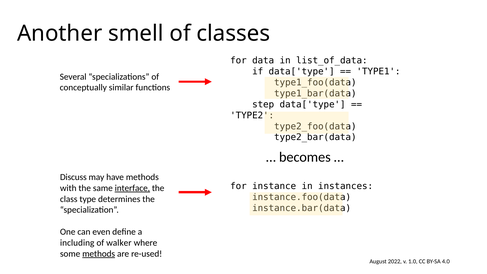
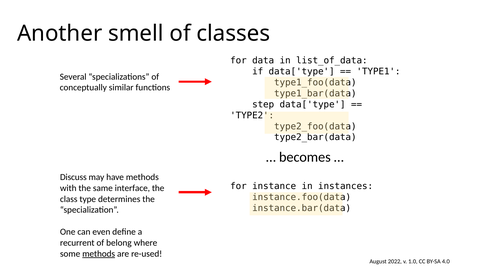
interface underline: present -> none (132, 188)
including: including -> recurrent (77, 243)
walker: walker -> belong (119, 243)
